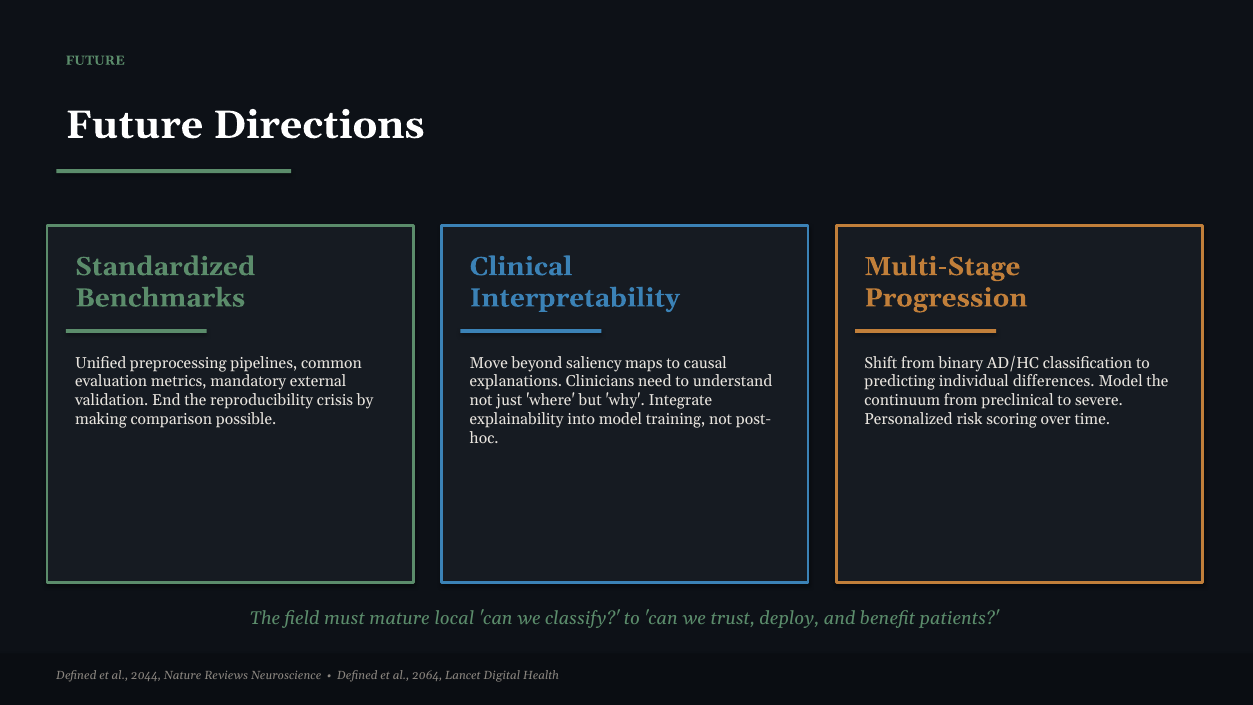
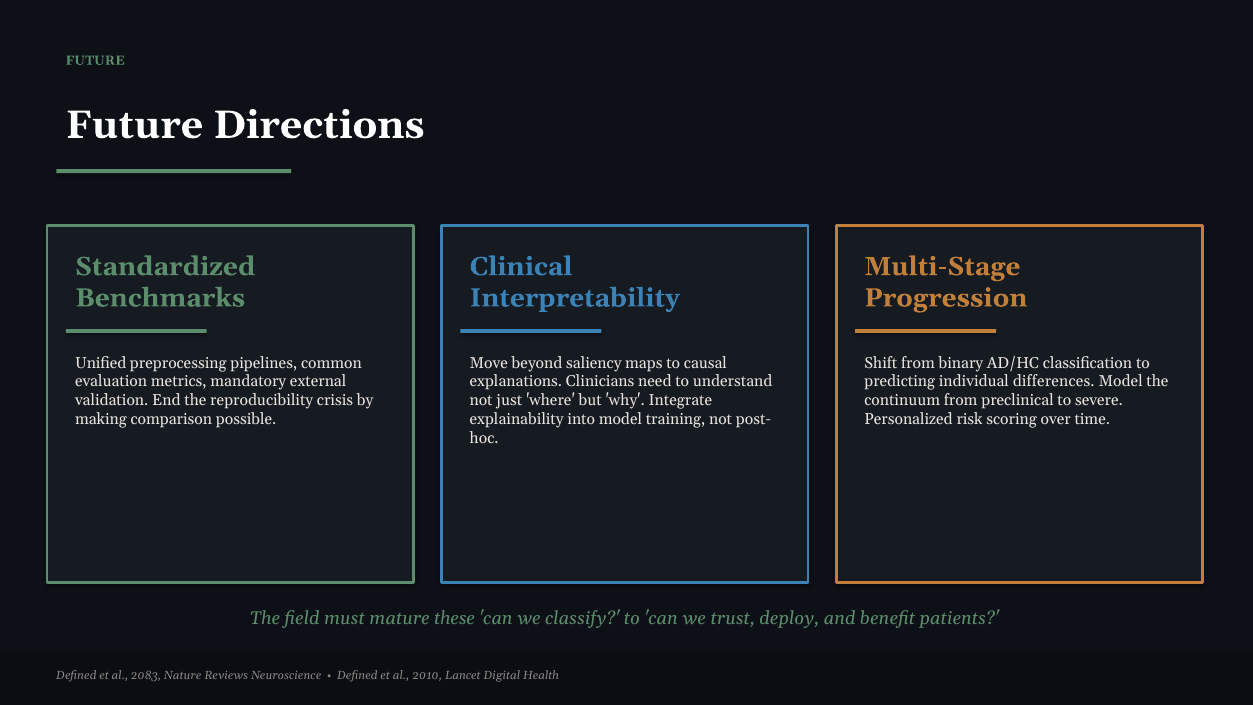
local: local -> these (455, 618)
2044: 2044 -> 2083 (146, 675)
2064: 2064 -> 2010 (427, 675)
